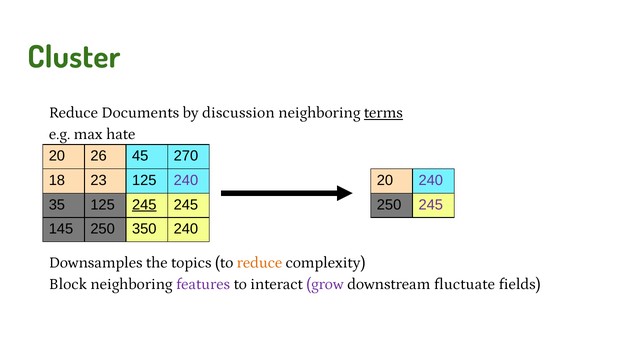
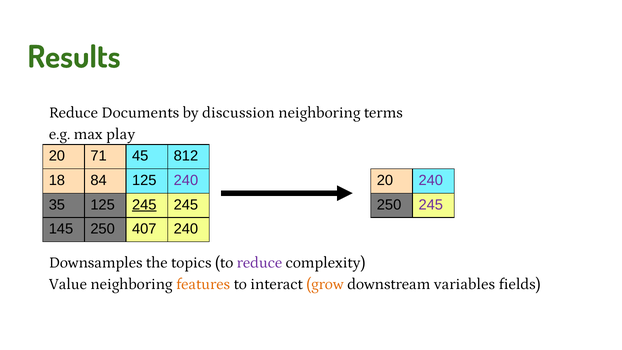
Cluster: Cluster -> Results (74, 57)
terms underline: present -> none (383, 113)
hate: hate -> play (121, 134)
26: 26 -> 71 (99, 156)
270: 270 -> 812 (186, 156)
23: 23 -> 84 (99, 180)
350: 350 -> 407 (144, 229)
reduce colour: orange -> purple (259, 263)
Block: Block -> Value (68, 284)
features colour: purple -> orange (203, 284)
grow colour: purple -> orange (325, 284)
fluctuate: fluctuate -> variables (464, 284)
